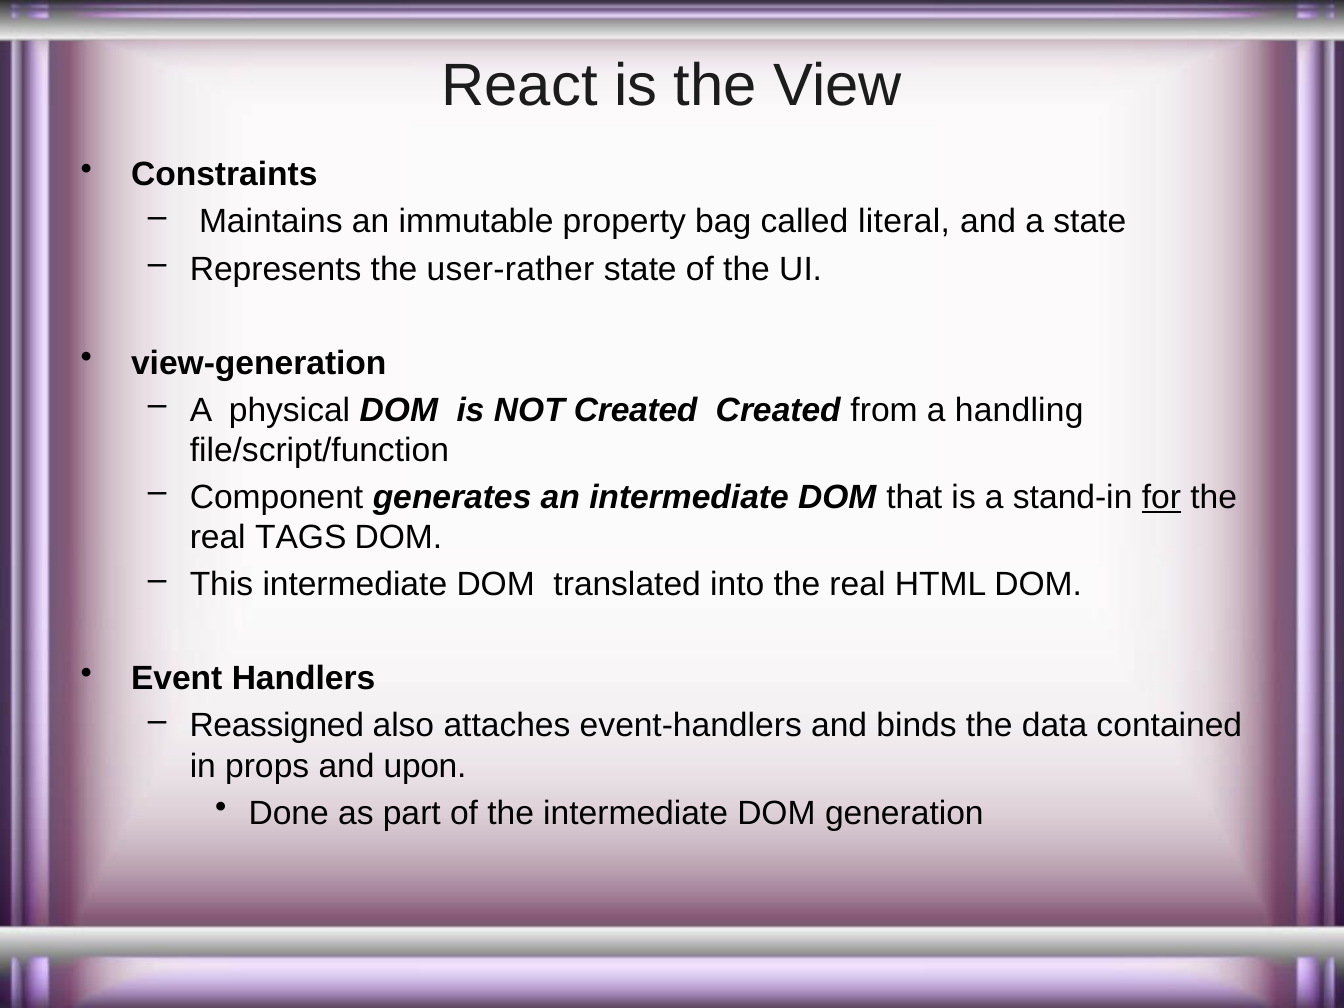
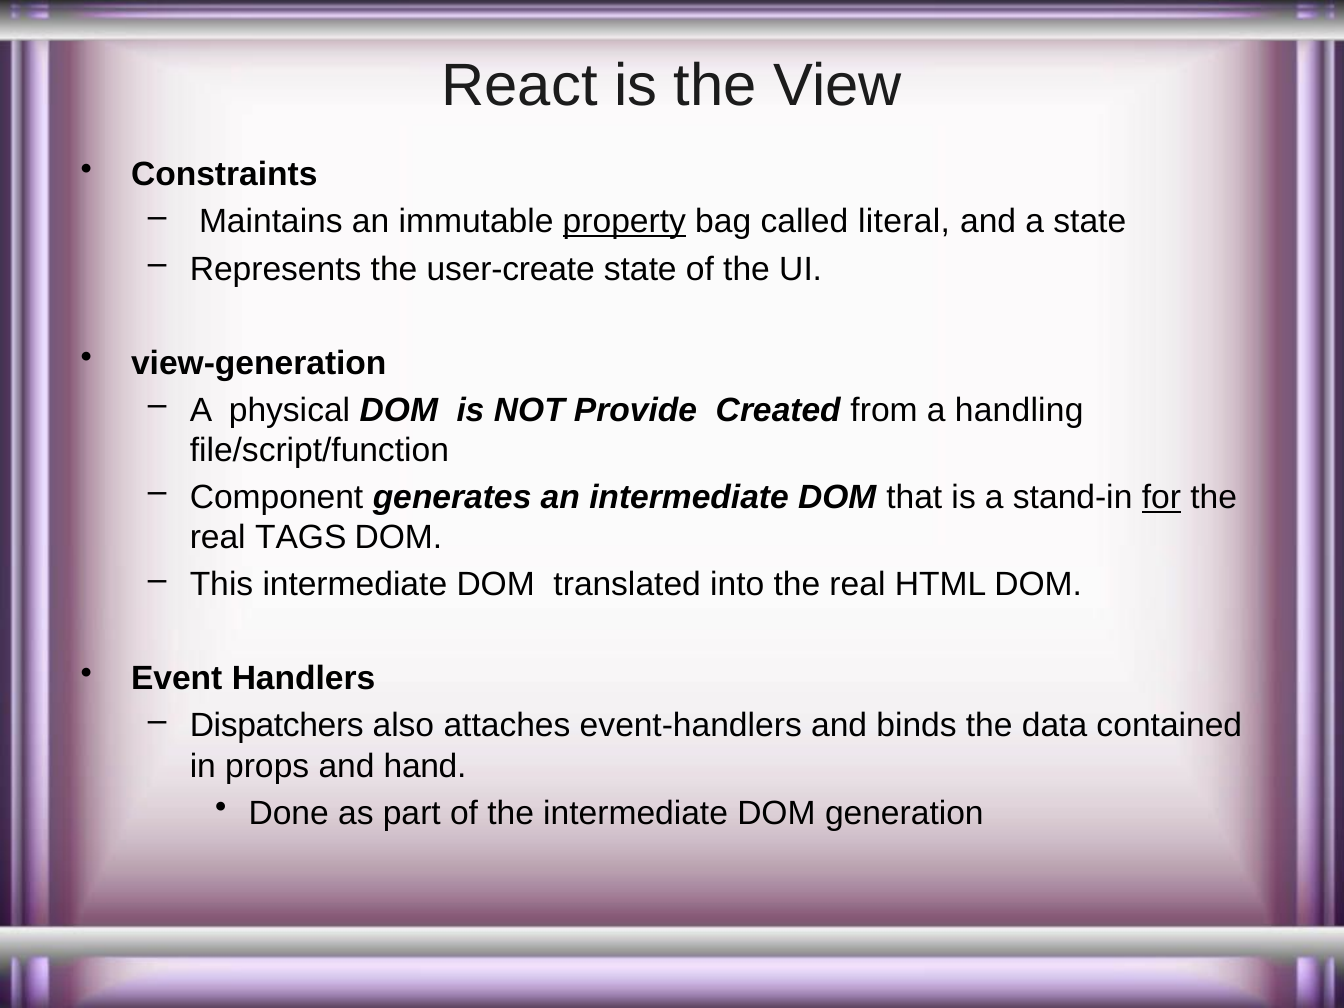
property underline: none -> present (624, 222)
user-rather: user-rather -> user-create (511, 269)
NOT Created: Created -> Provide (636, 410)
Reassigned: Reassigned -> Dispatchers (277, 726)
upon: upon -> hand (425, 766)
